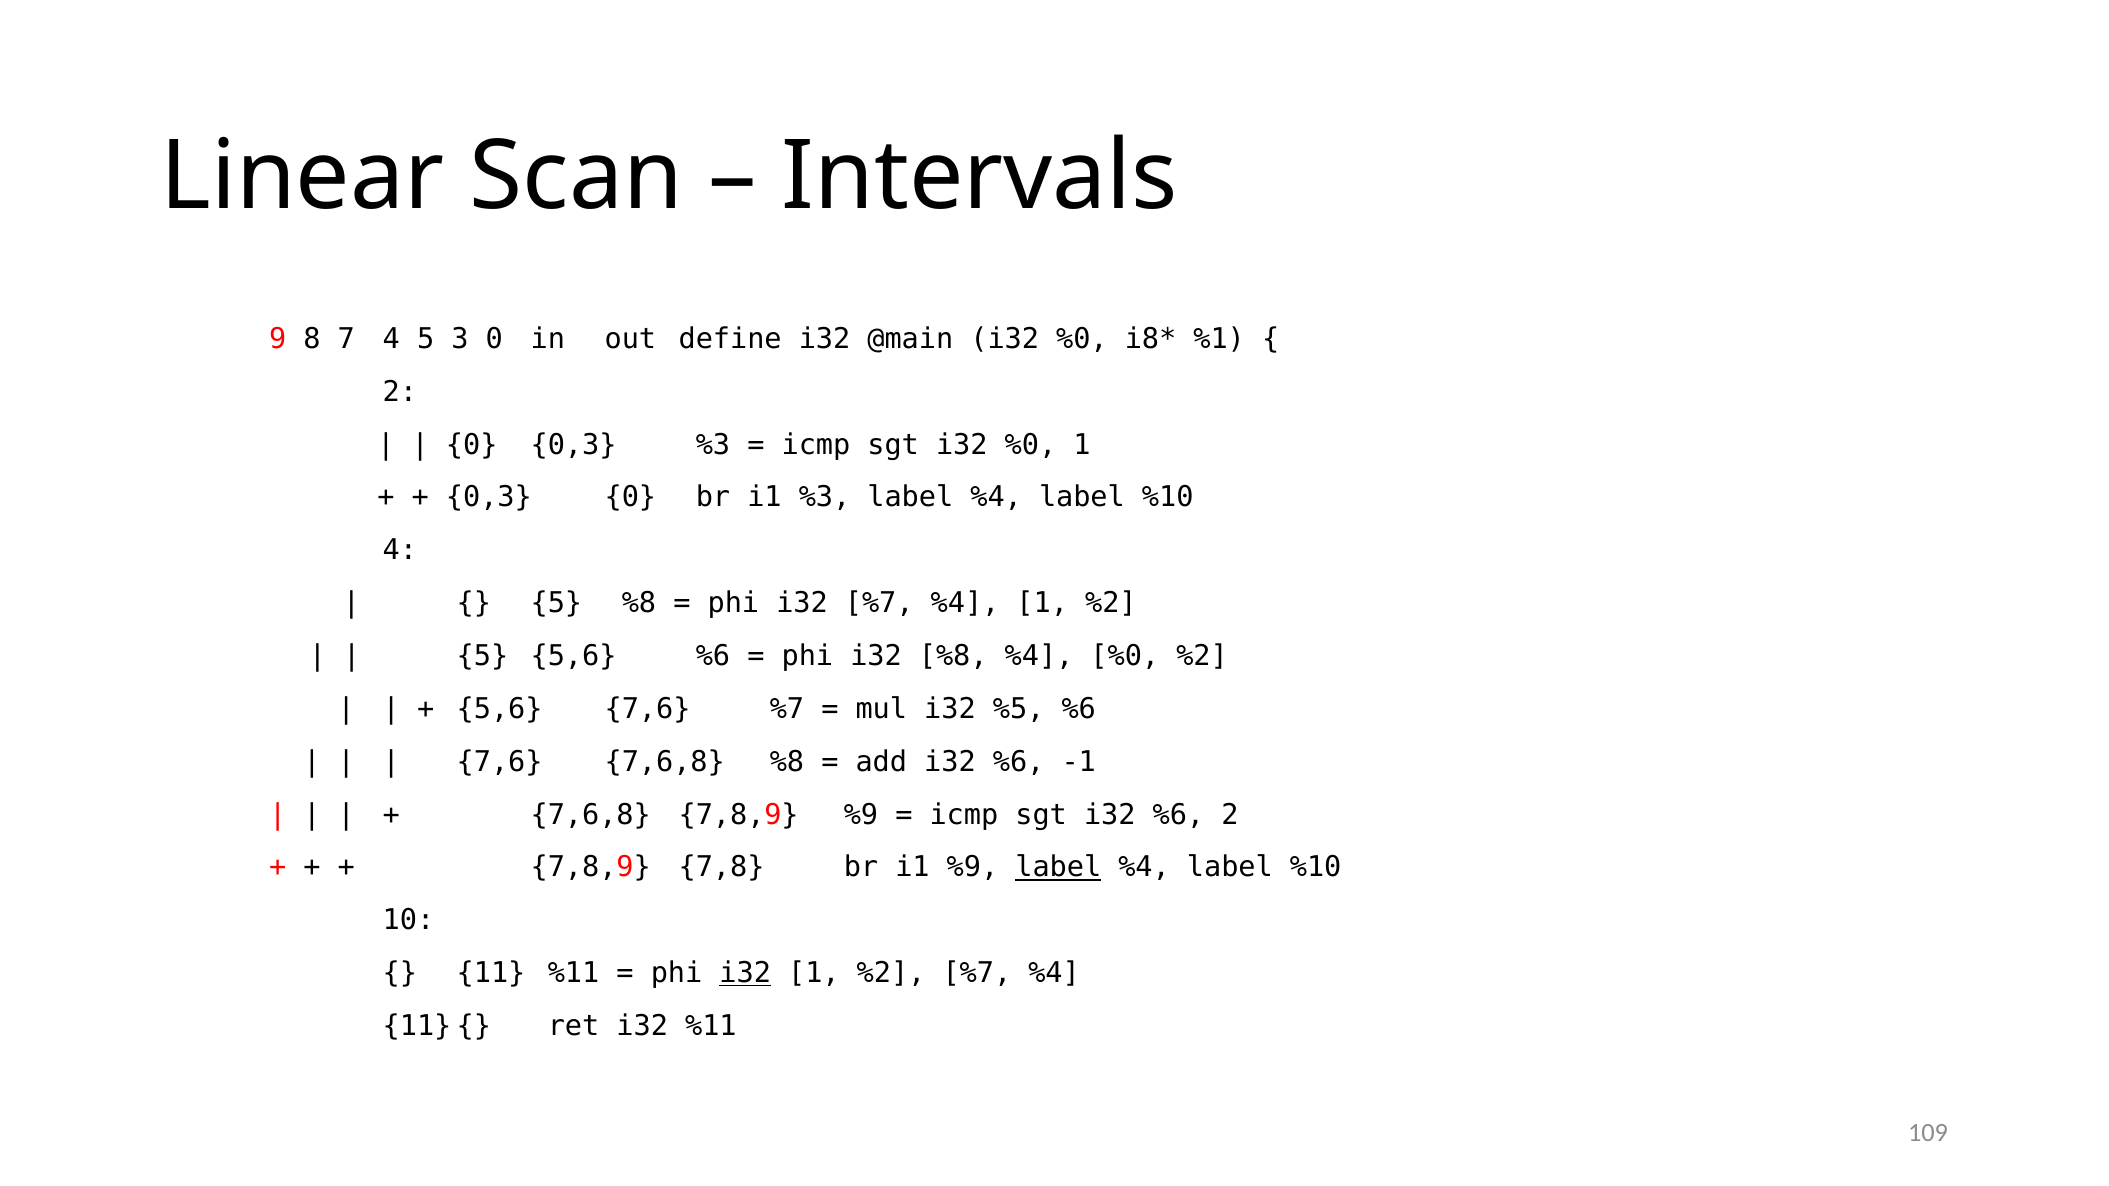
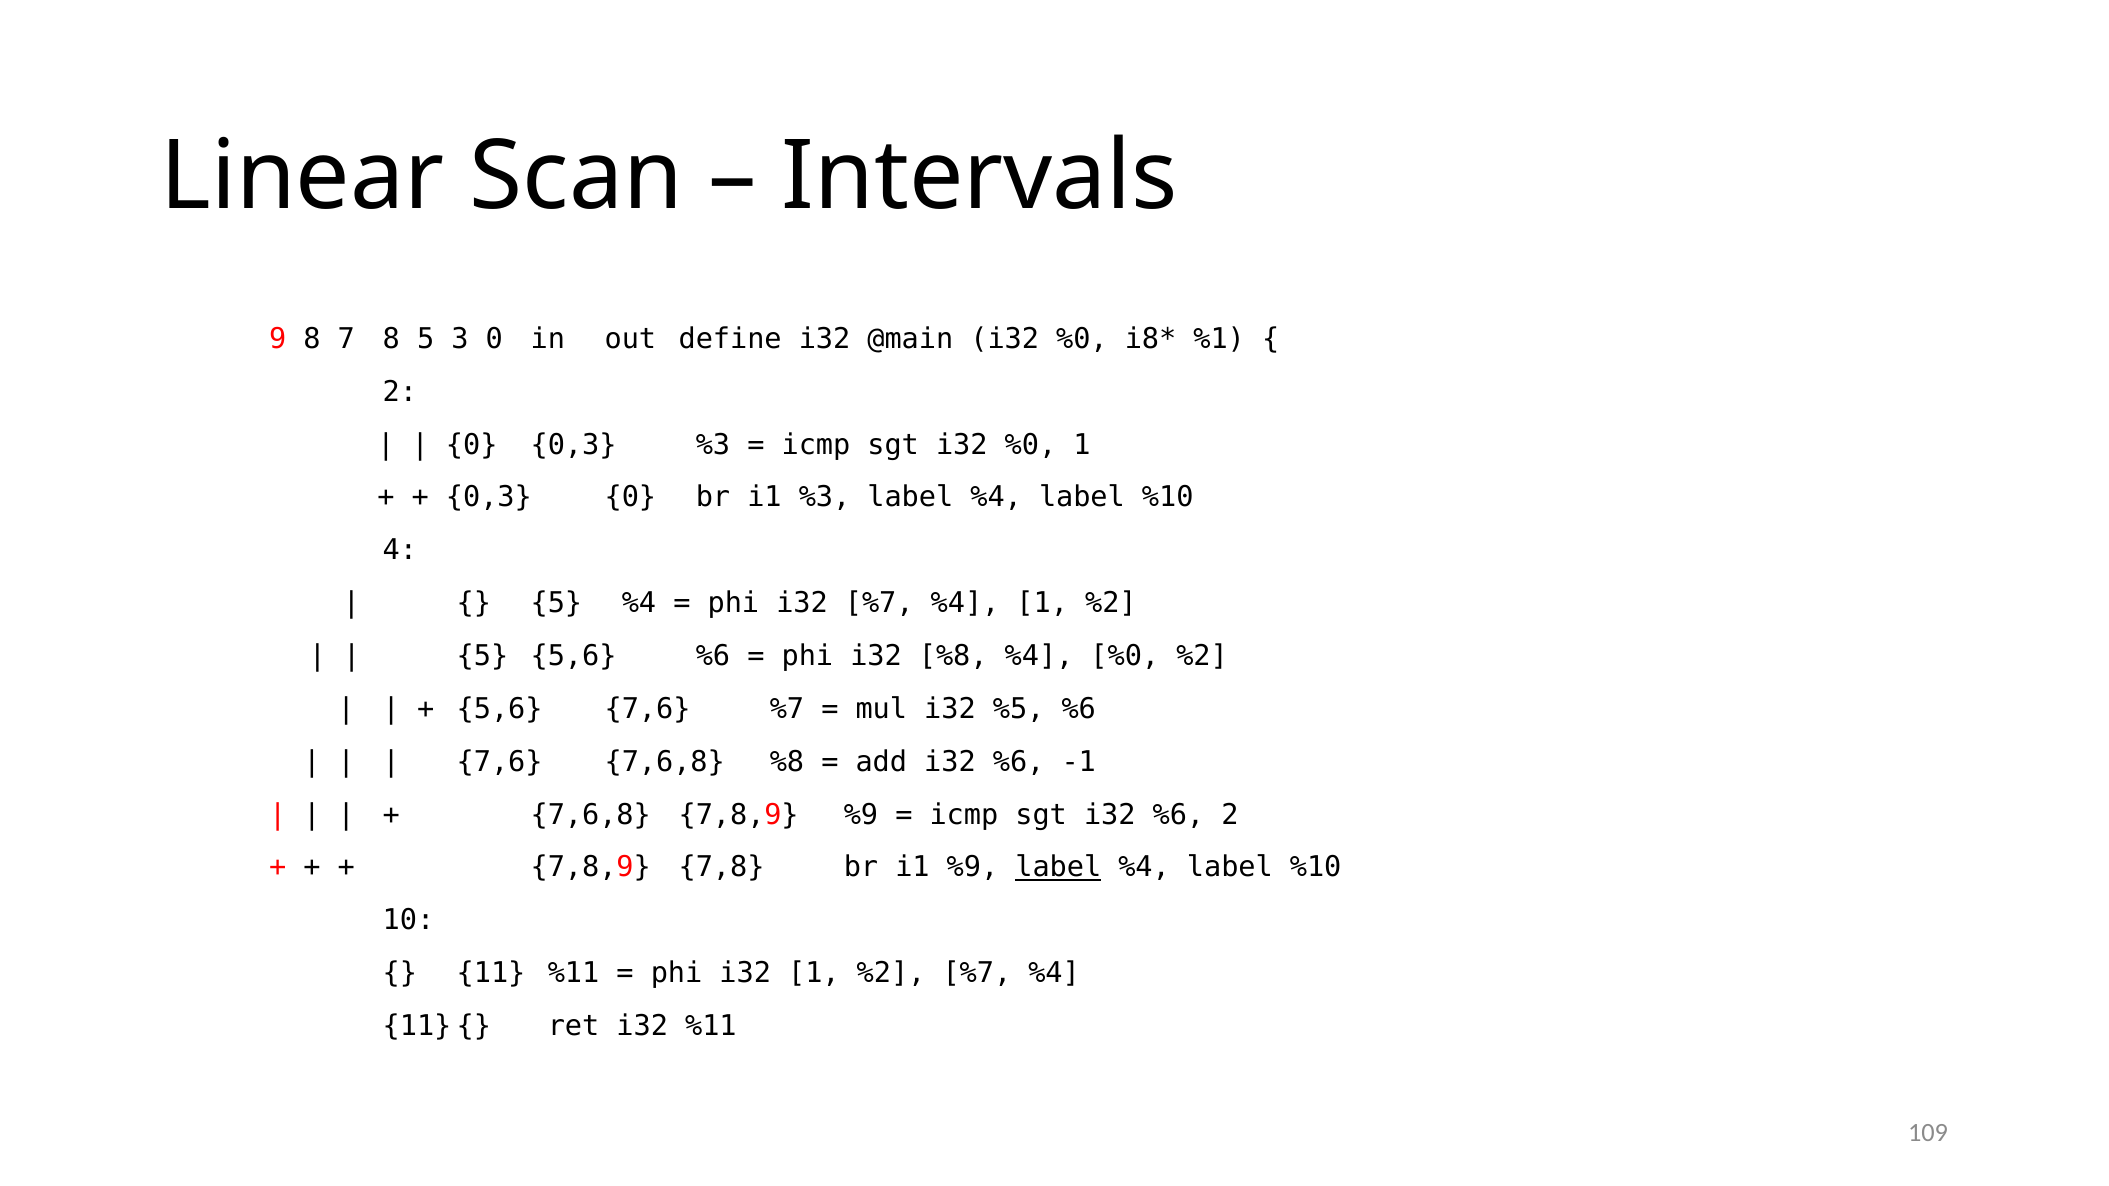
7 4: 4 -> 8 (391, 339)
5 %8: %8 -> %4 (639, 603)
i32 underline: present -> none (745, 973)
